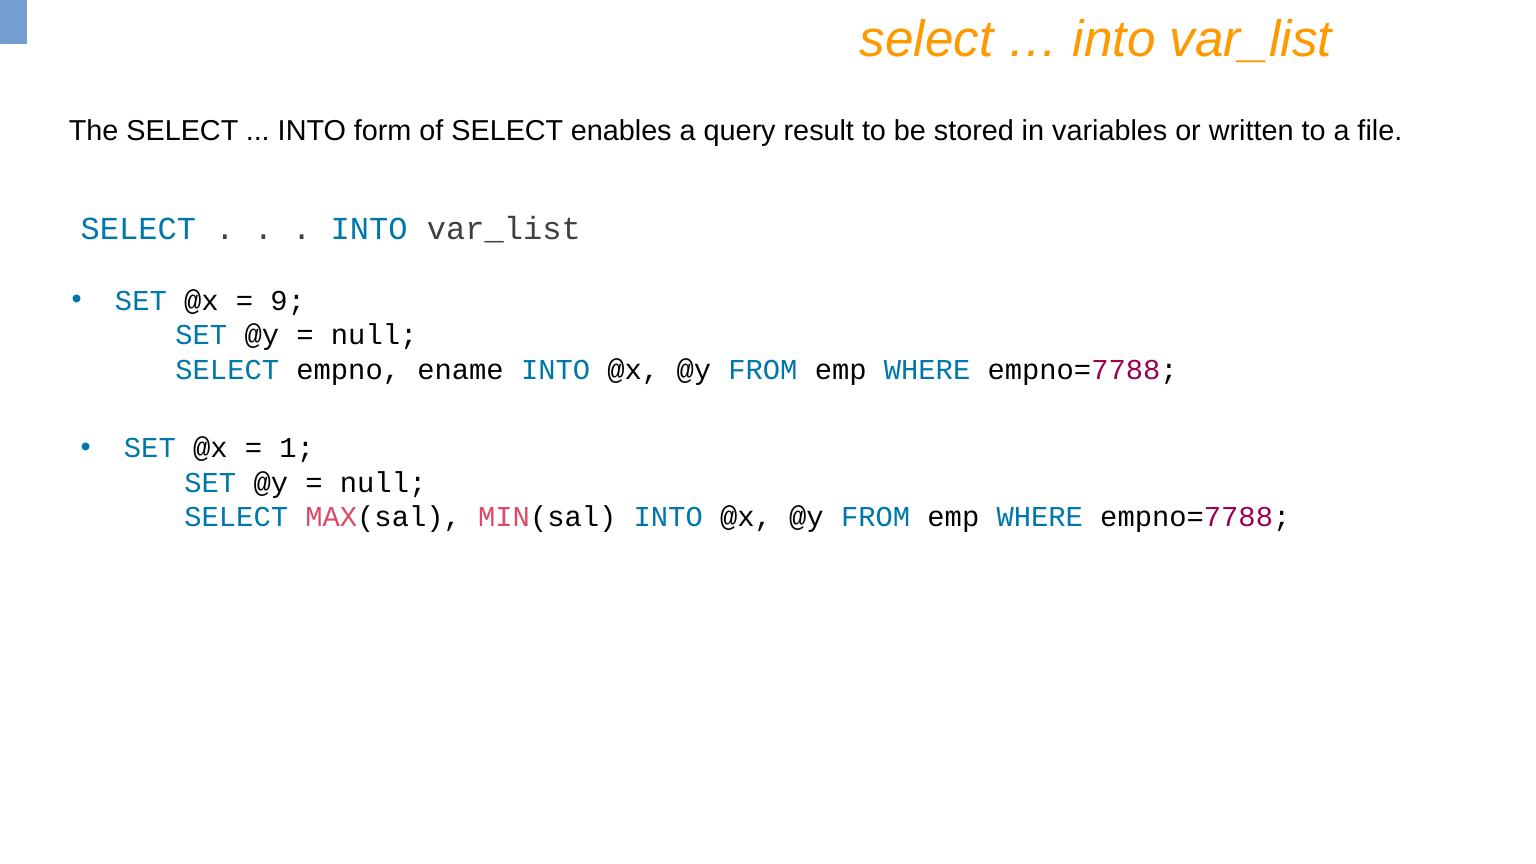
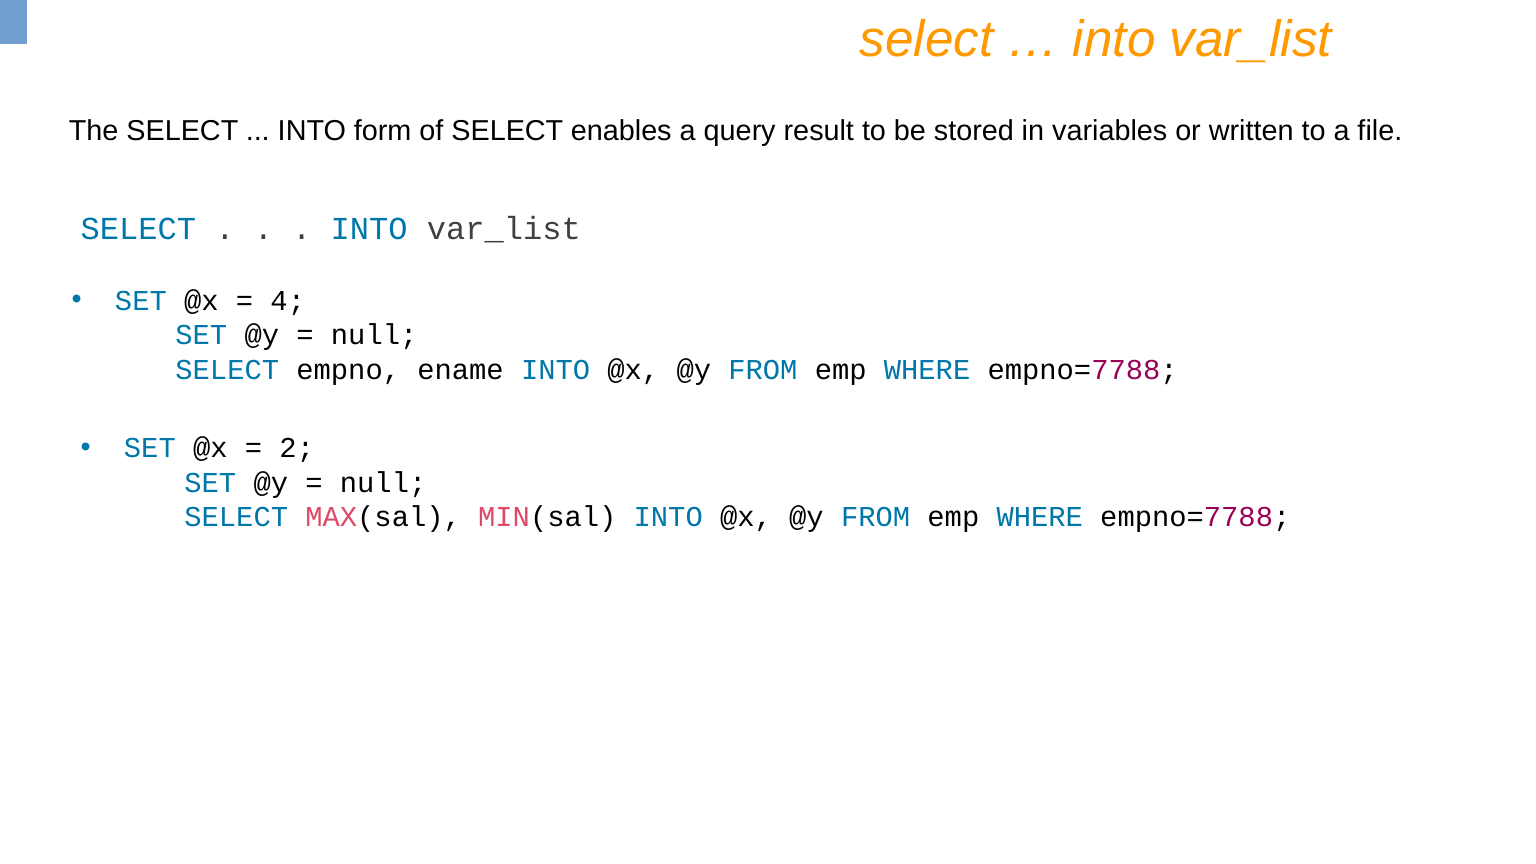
9: 9 -> 4 (288, 301)
1: 1 -> 2 (297, 448)
